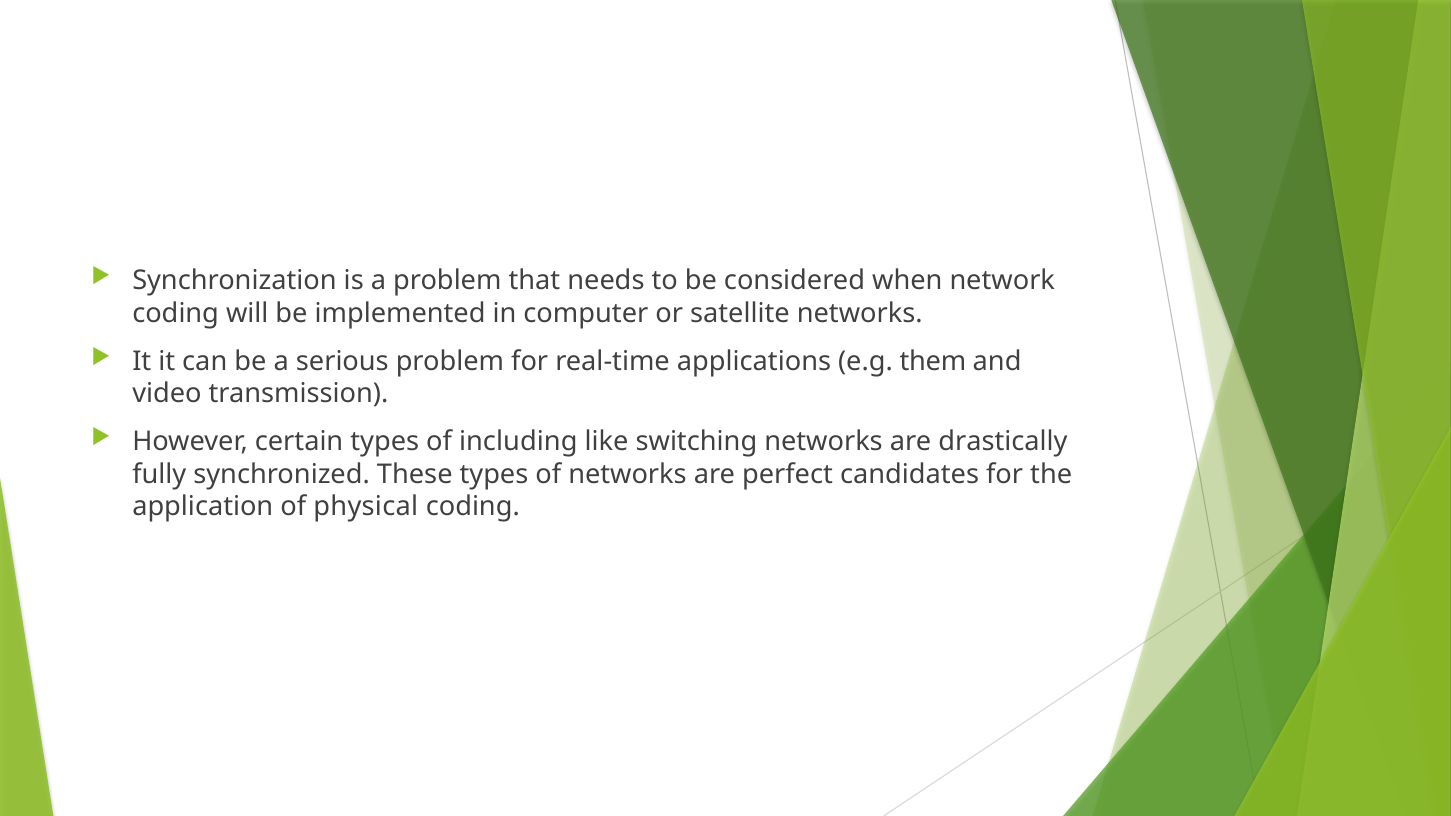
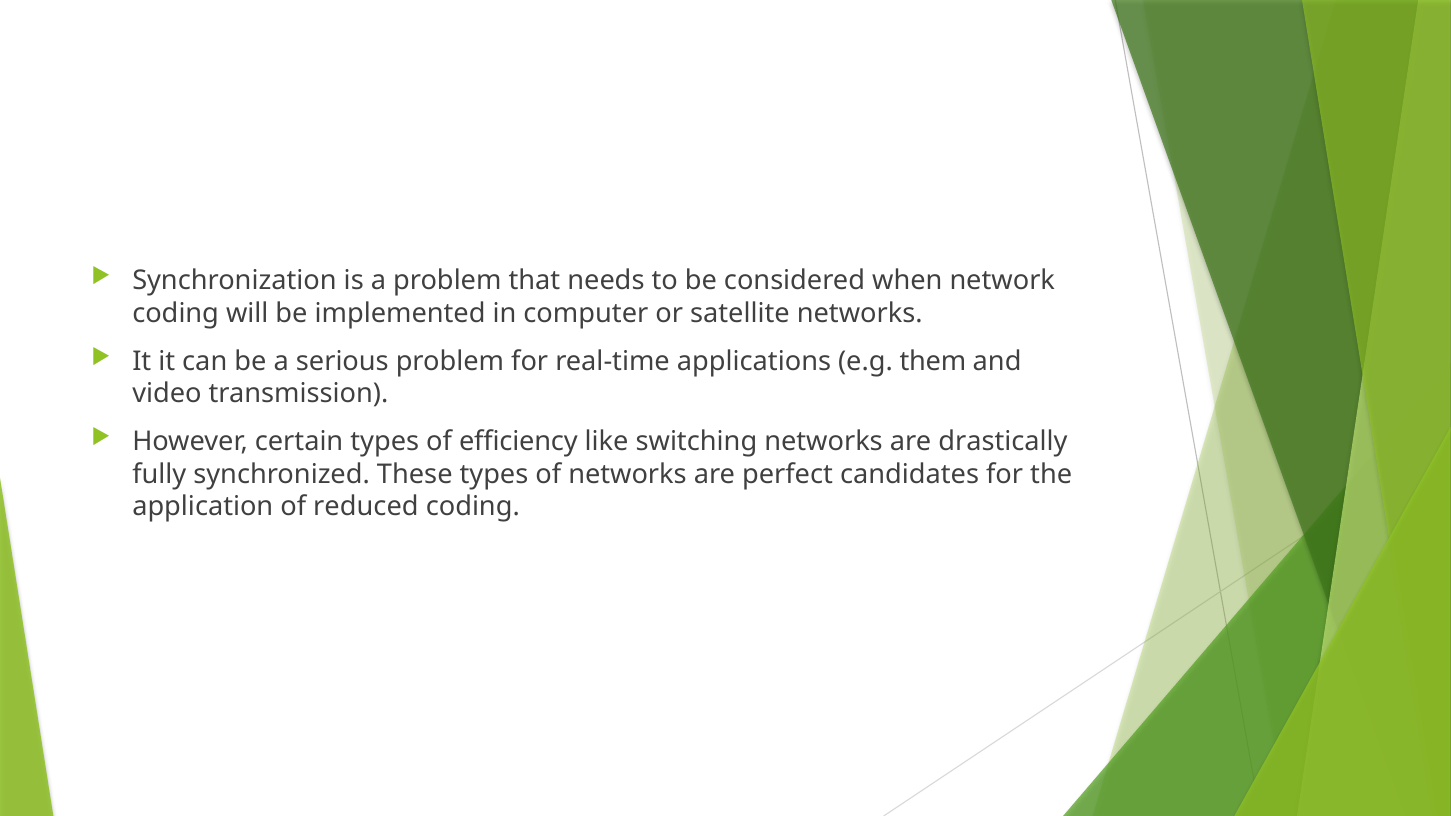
including: including -> efficiency (518, 442)
physical: physical -> reduced (366, 507)
